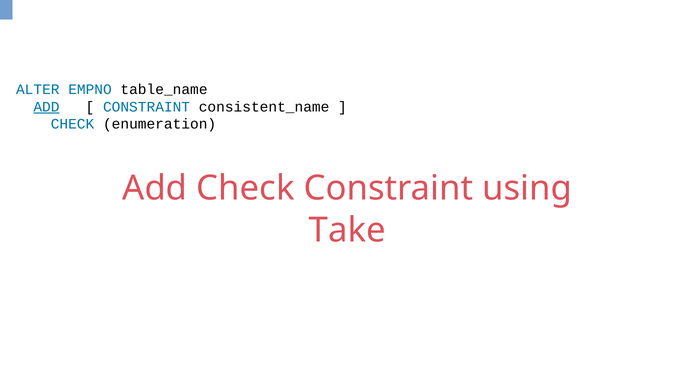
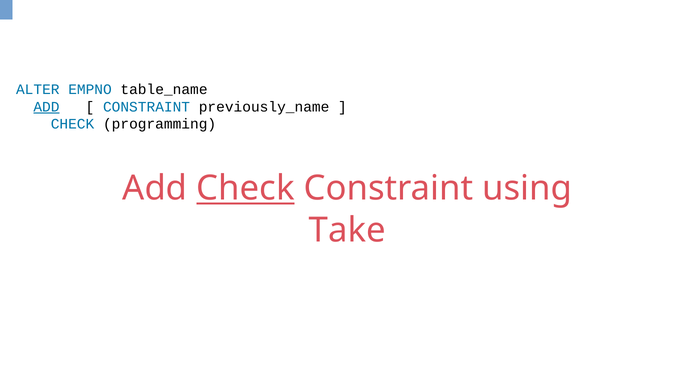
consistent_name: consistent_name -> previously_name (264, 107)
enumeration: enumeration -> programming (160, 124)
Check underline: none -> present (245, 188)
